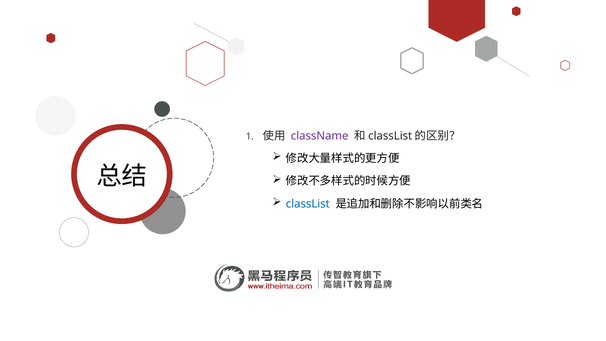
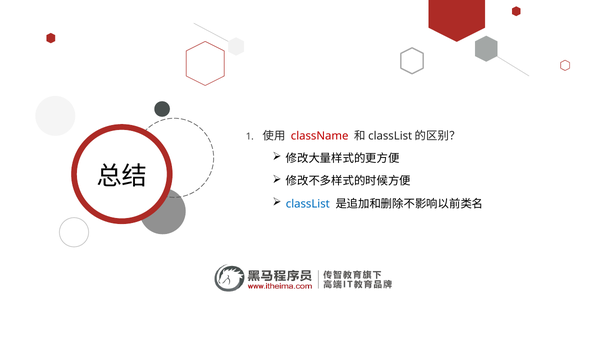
className colour: purple -> red (320, 136)
